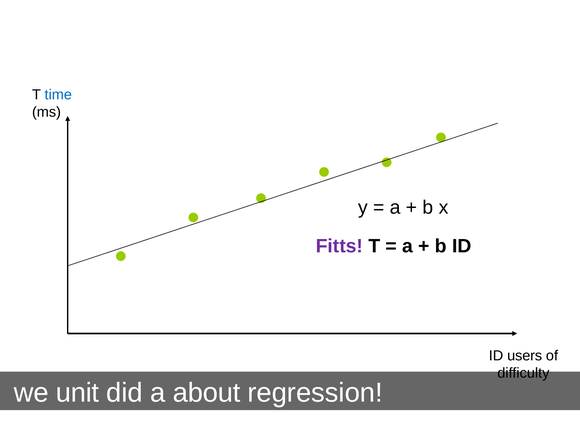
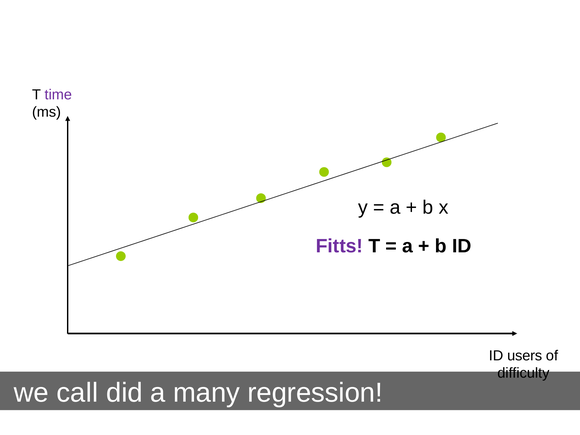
time colour: blue -> purple (58, 95)
unit: unit -> call (77, 393)
about: about -> many (206, 393)
